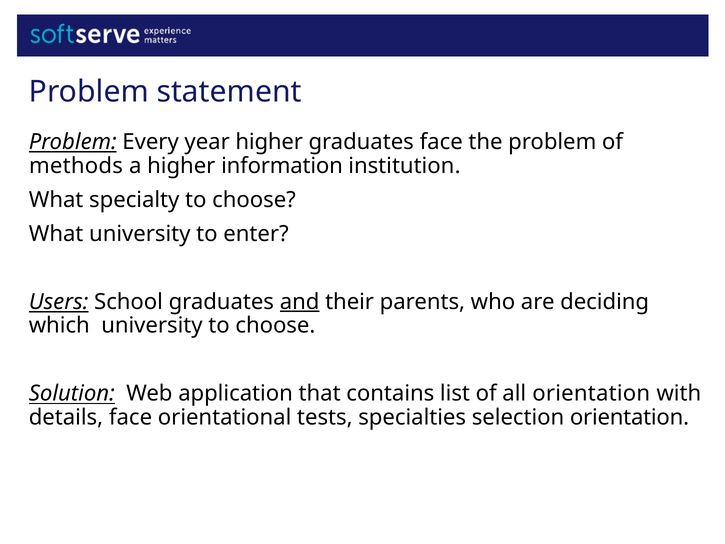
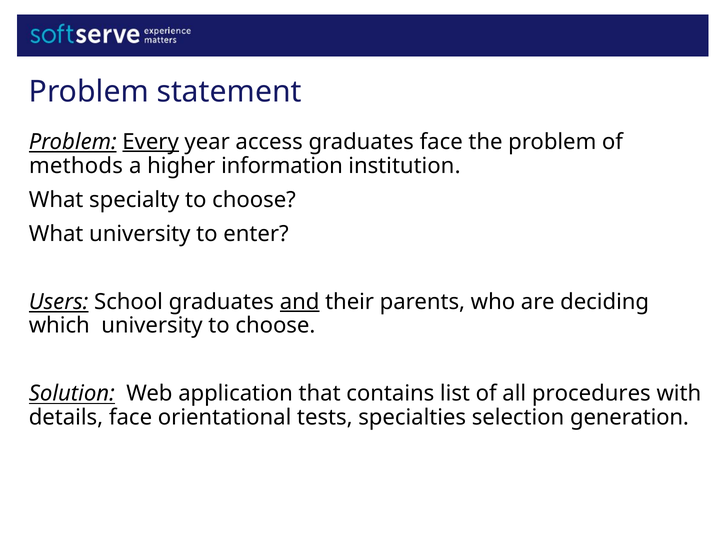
Every underline: none -> present (151, 142)
year higher: higher -> access (269, 142)
all orientation: orientation -> procedures (591, 393)
selection orientation: orientation -> generation (629, 417)
